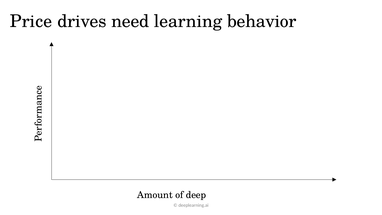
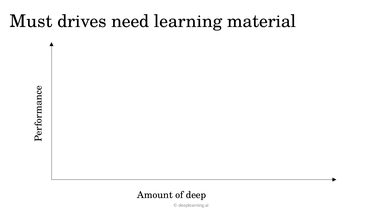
Price: Price -> Must (31, 21)
behavior: behavior -> material (262, 21)
